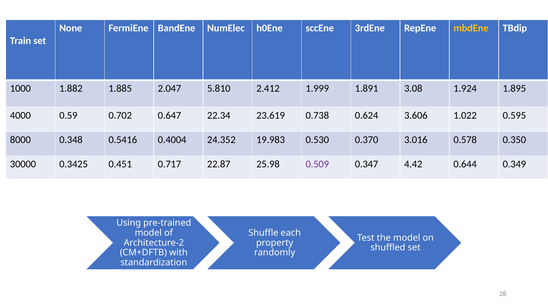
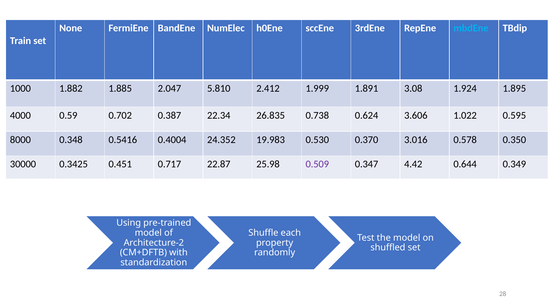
mbdEne colour: yellow -> light blue (471, 28)
0.647: 0.647 -> 0.387 (169, 115)
23.619: 23.619 -> 26.835 (271, 115)
